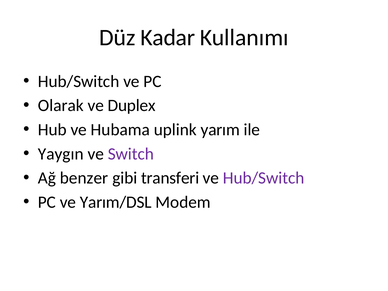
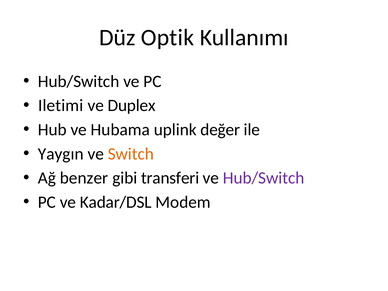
Kadar: Kadar -> Optik (167, 38)
Olarak: Olarak -> Iletimi (61, 106)
yarım: yarım -> değer (220, 130)
Switch colour: purple -> orange (131, 154)
Yarım/DSL: Yarım/DSL -> Kadar/DSL (116, 202)
